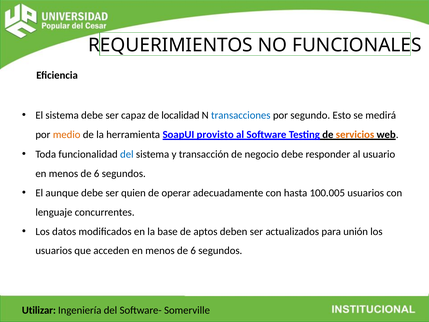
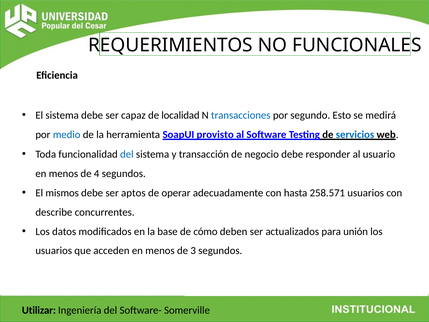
medio colour: orange -> blue (67, 135)
servicios colour: orange -> blue (355, 135)
6: 6 -> 4 (97, 173)
aunque: aunque -> mismos (62, 193)
quien: quien -> aptos (133, 193)
100.005: 100.005 -> 258.571 (327, 193)
lenguaje: lenguaje -> describe (54, 212)
aptos: aptos -> cómo (205, 231)
6: 6 -> 3 (193, 251)
